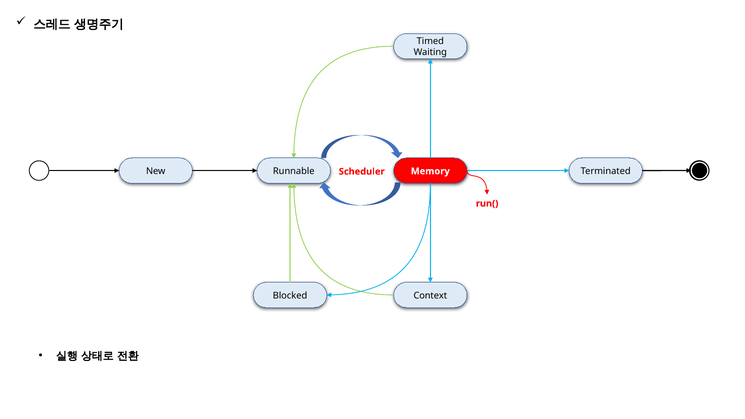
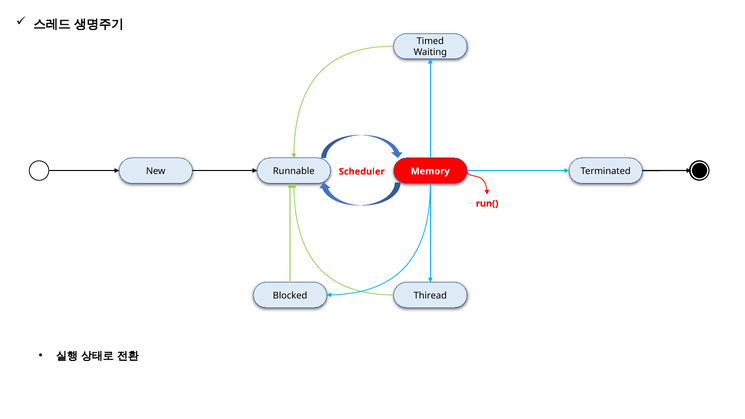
Context: Context -> Thiread (430, 296)
